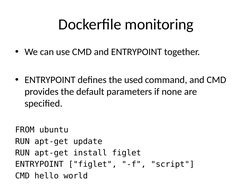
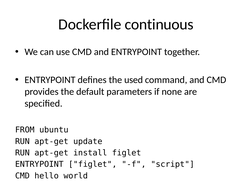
monitoring: monitoring -> continuous (159, 24)
